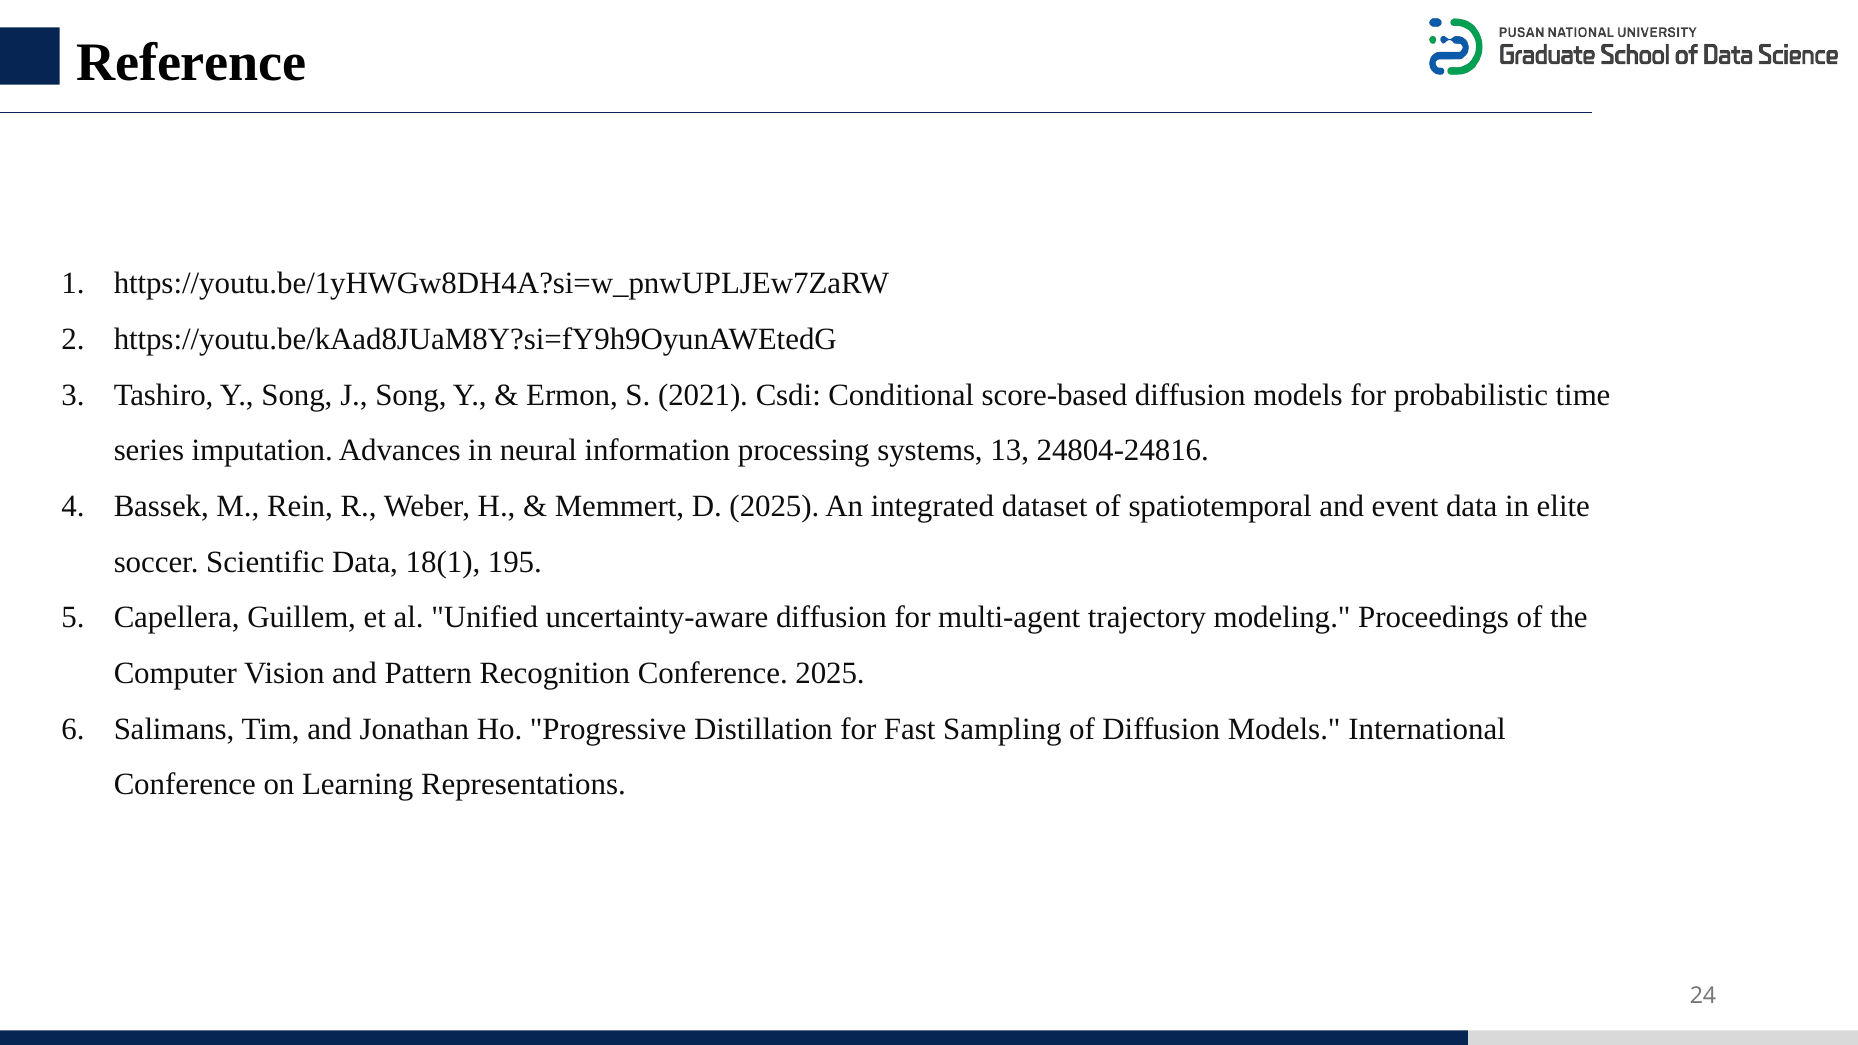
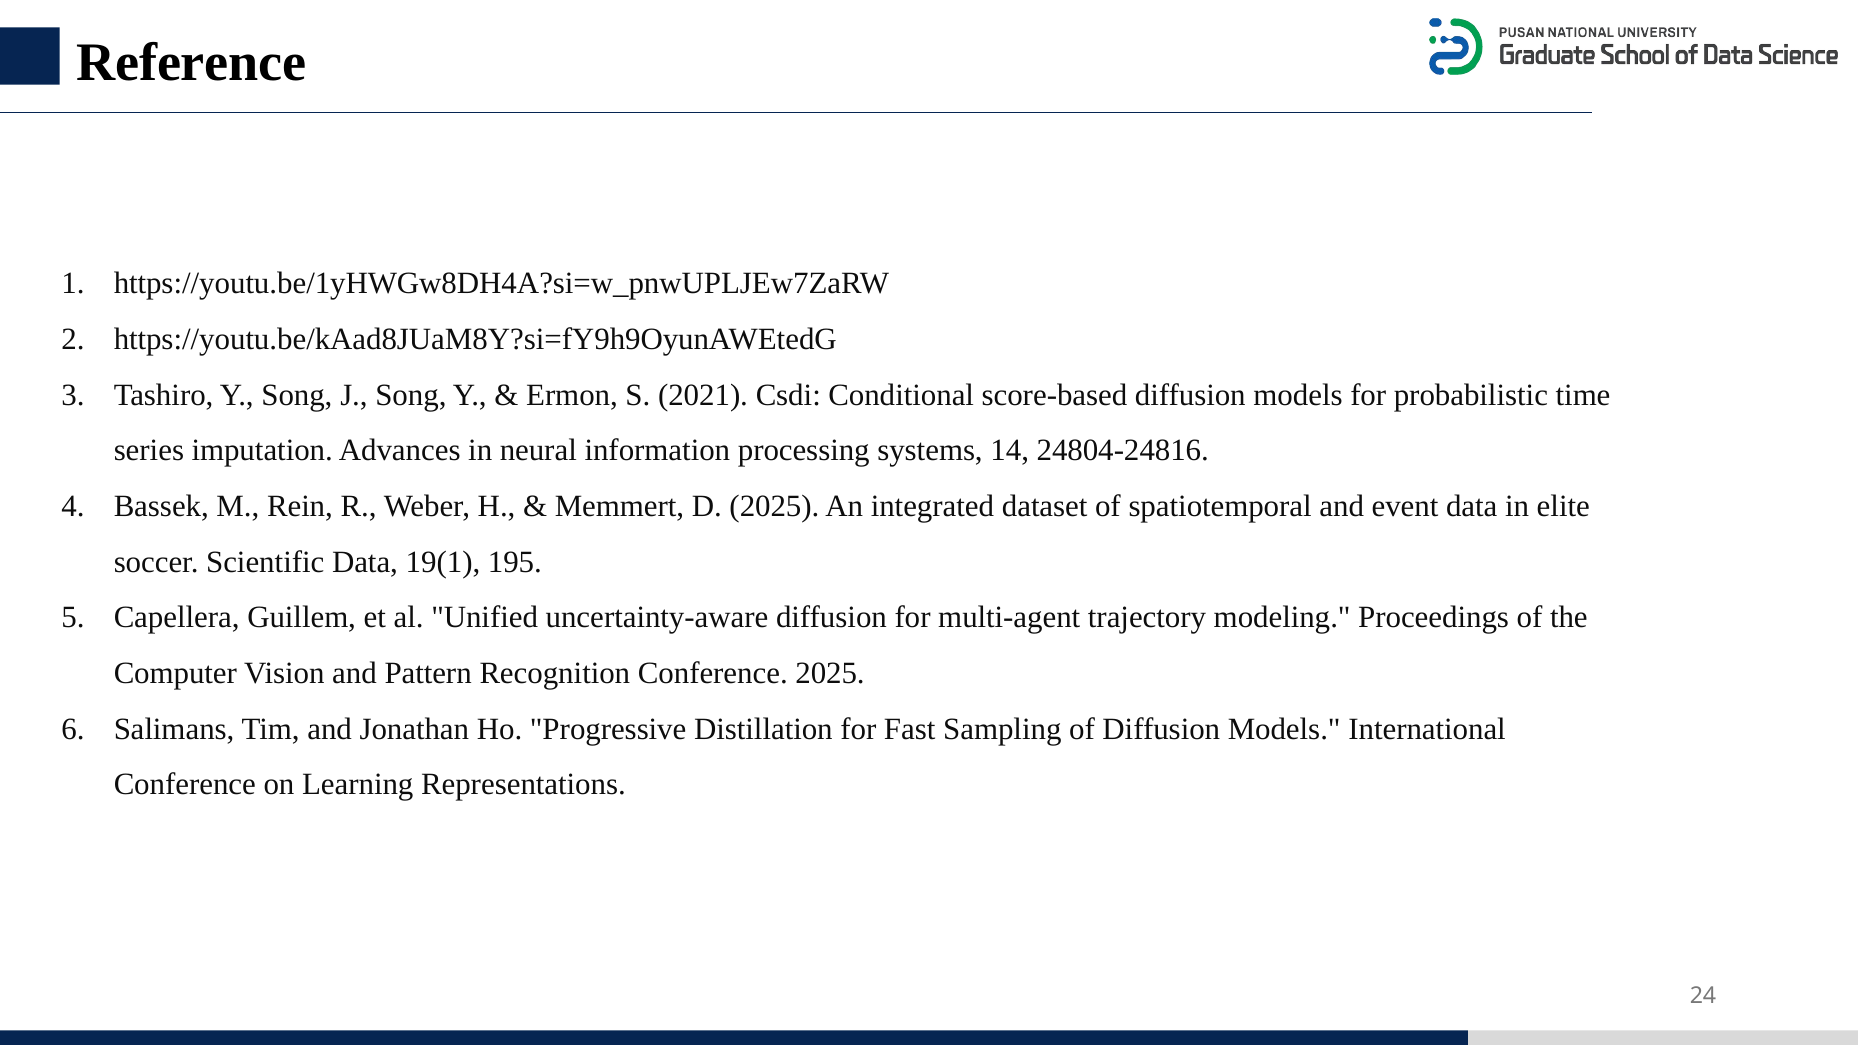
13: 13 -> 14 (1010, 451)
18(1: 18(1 -> 19(1 (443, 562)
